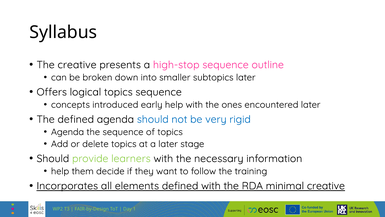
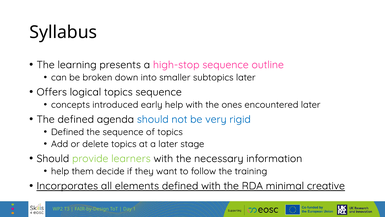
The creative: creative -> learning (77, 65)
Agenda: Agenda -> Defined (68, 132)
